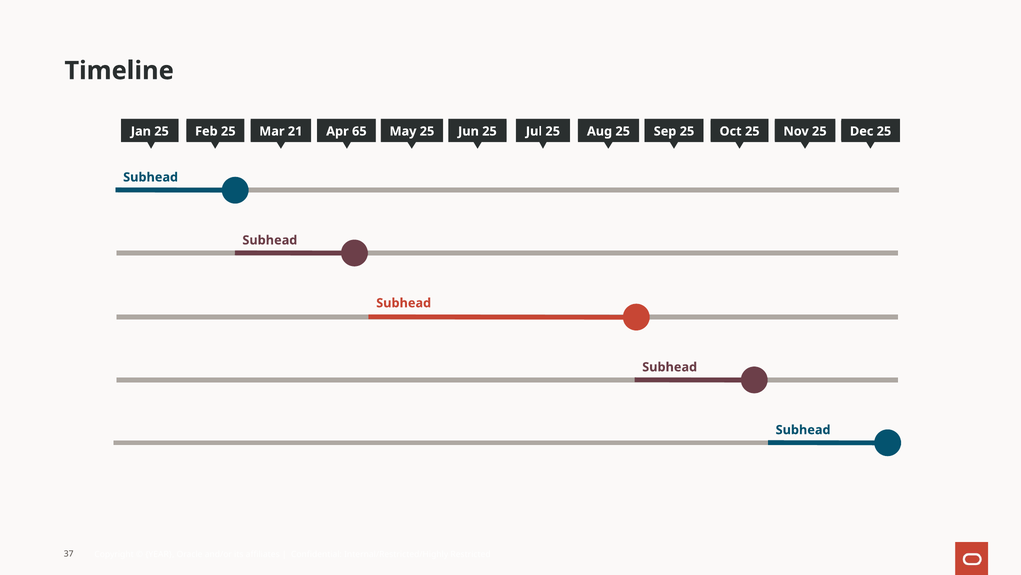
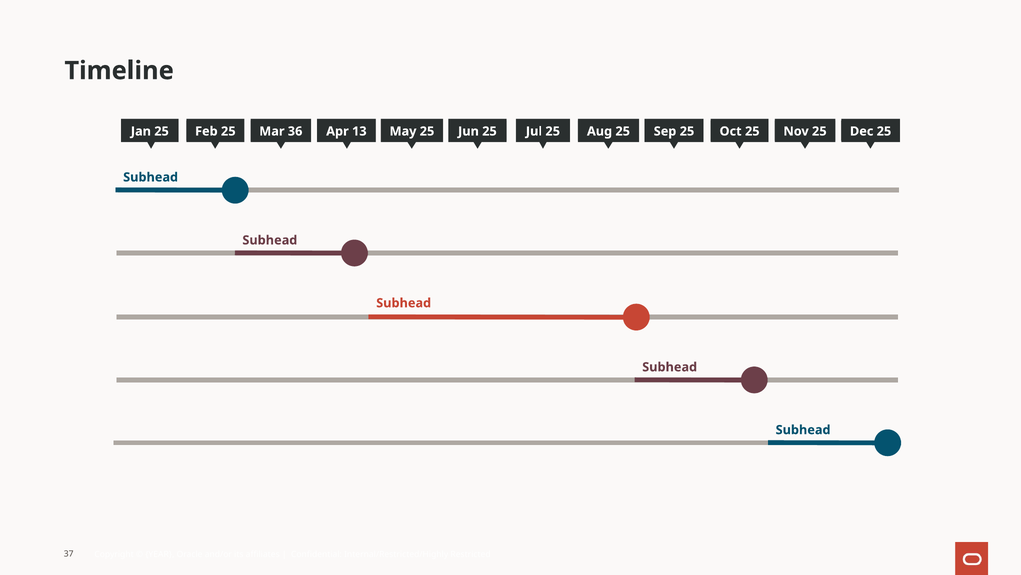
21: 21 -> 36 (295, 131)
65: 65 -> 13 (359, 131)
